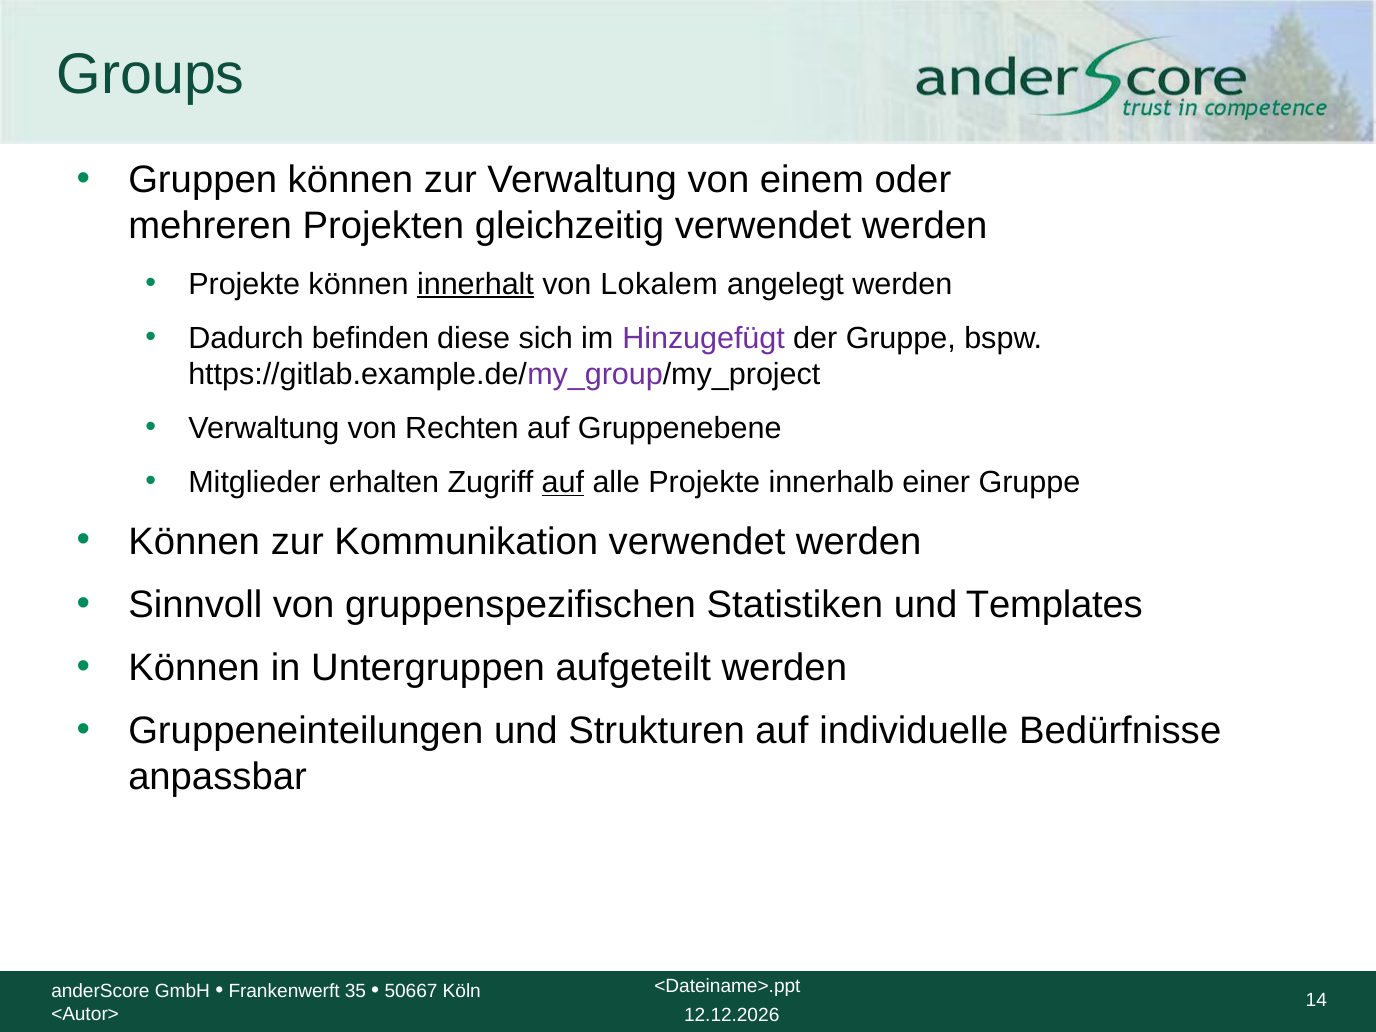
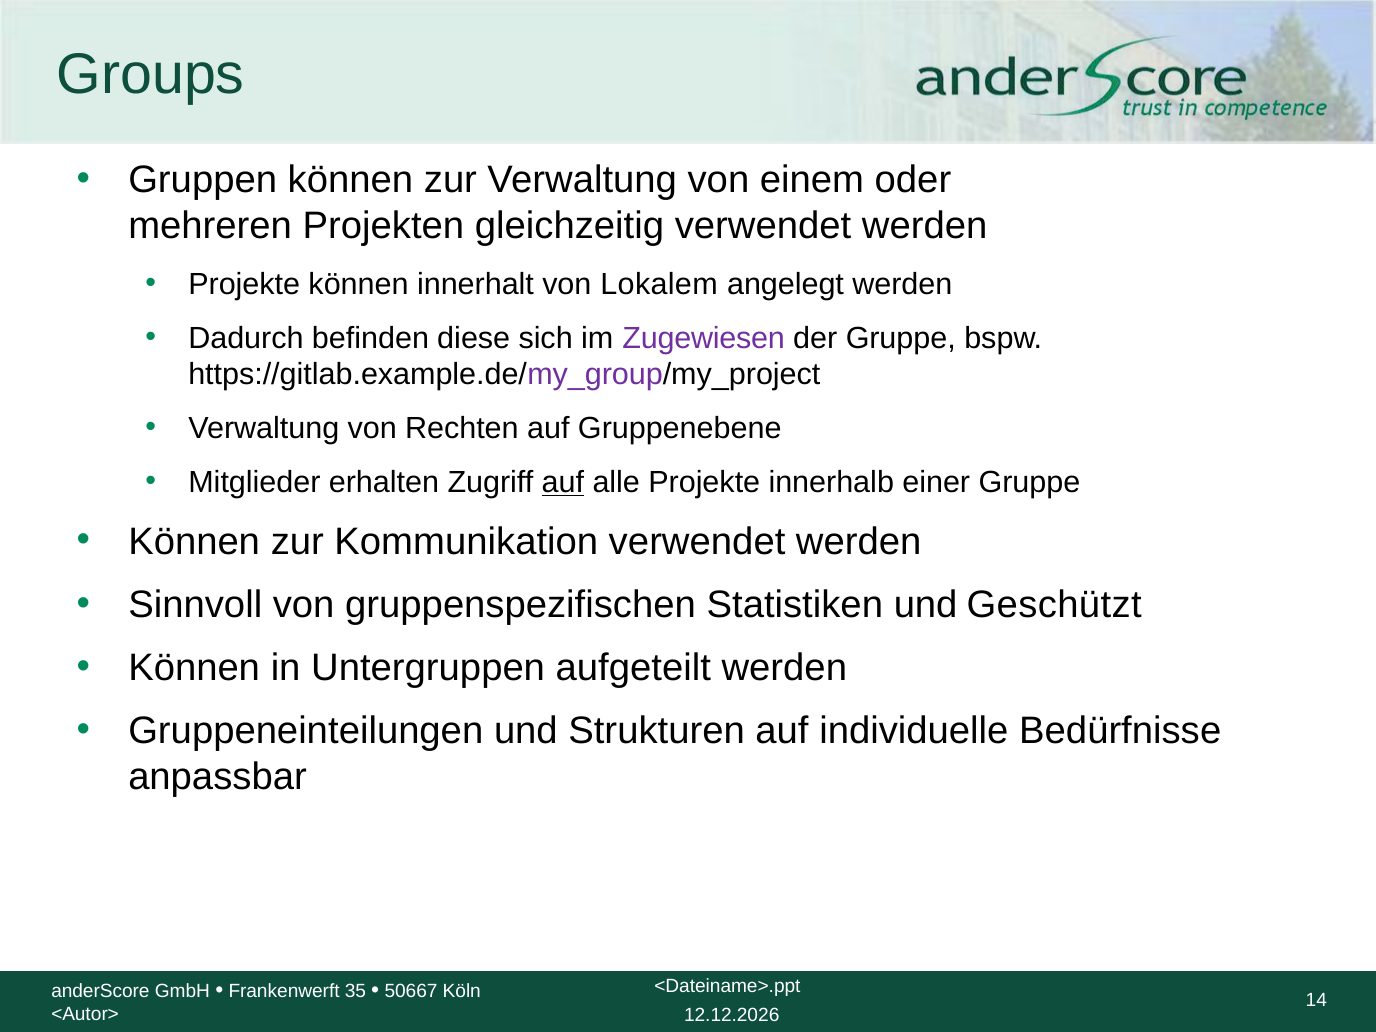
innerhalt underline: present -> none (476, 284)
Hinzugefügt: Hinzugefügt -> Zugewiesen (704, 338)
Templates: Templates -> Geschützt (1054, 605)
